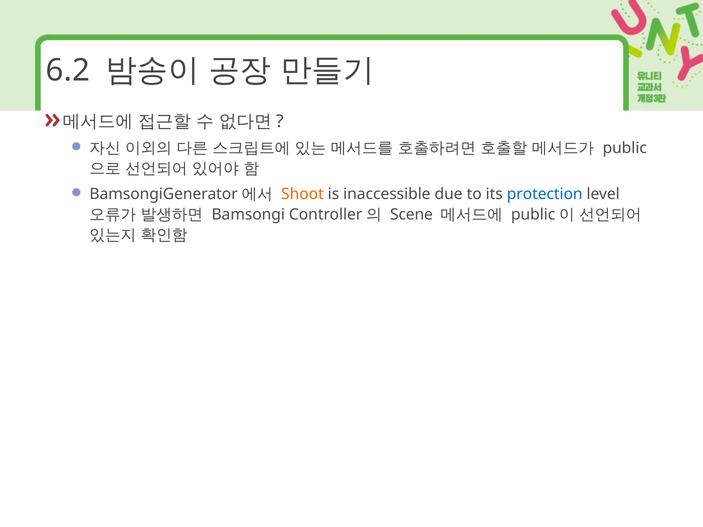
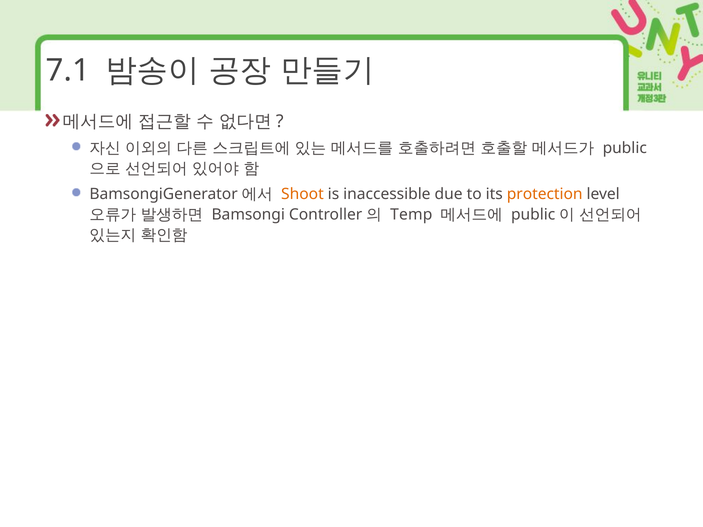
6.2: 6.2 -> 7.1 (68, 70)
protection colour: blue -> orange (545, 194)
Scene: Scene -> Temp (411, 215)
